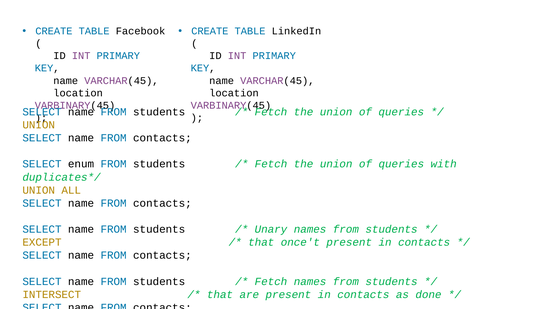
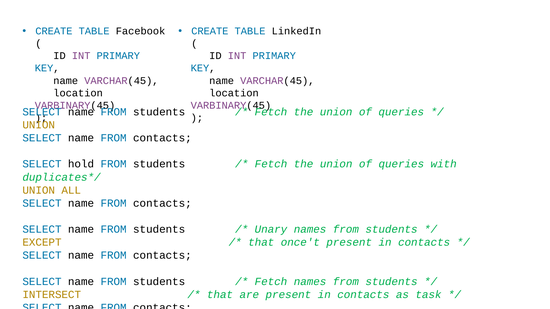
enum: enum -> hold (81, 164)
done: done -> task (428, 295)
